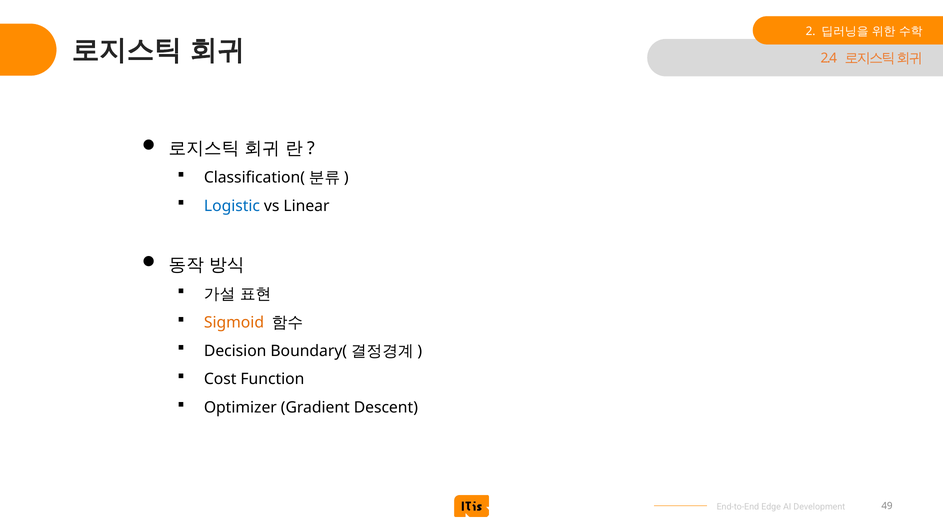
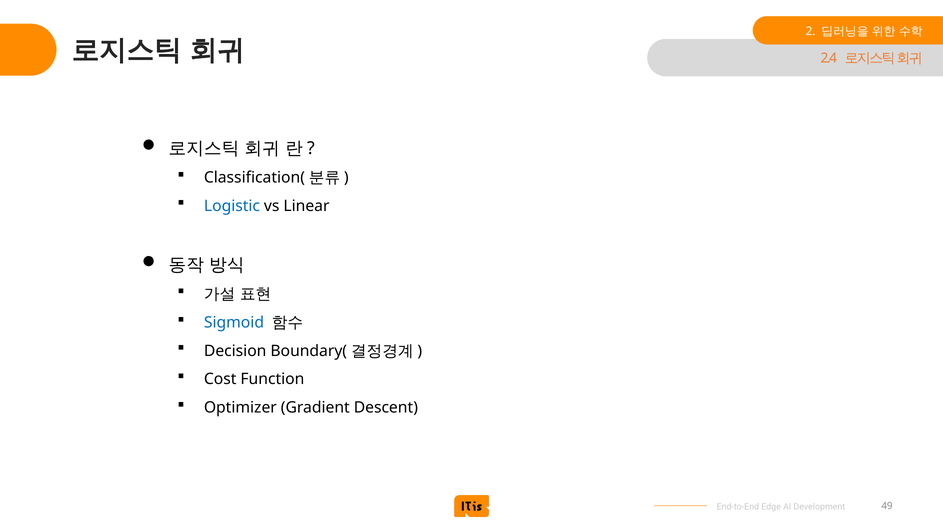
Sigmoid colour: orange -> blue (234, 322)
